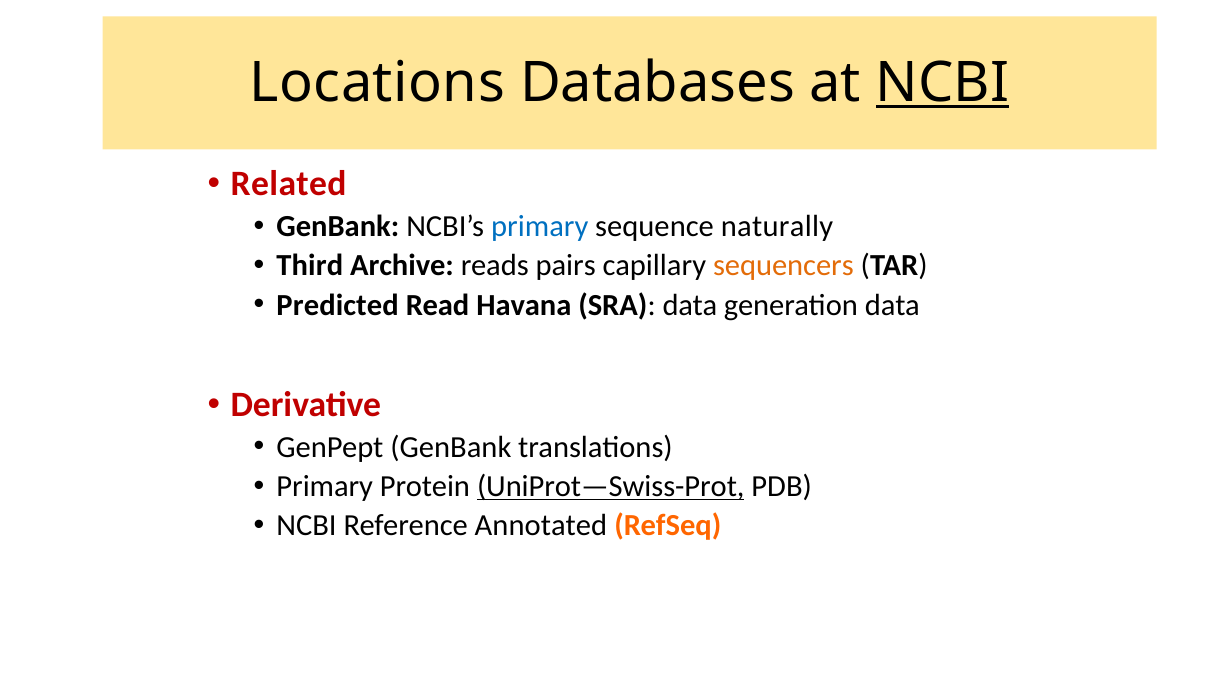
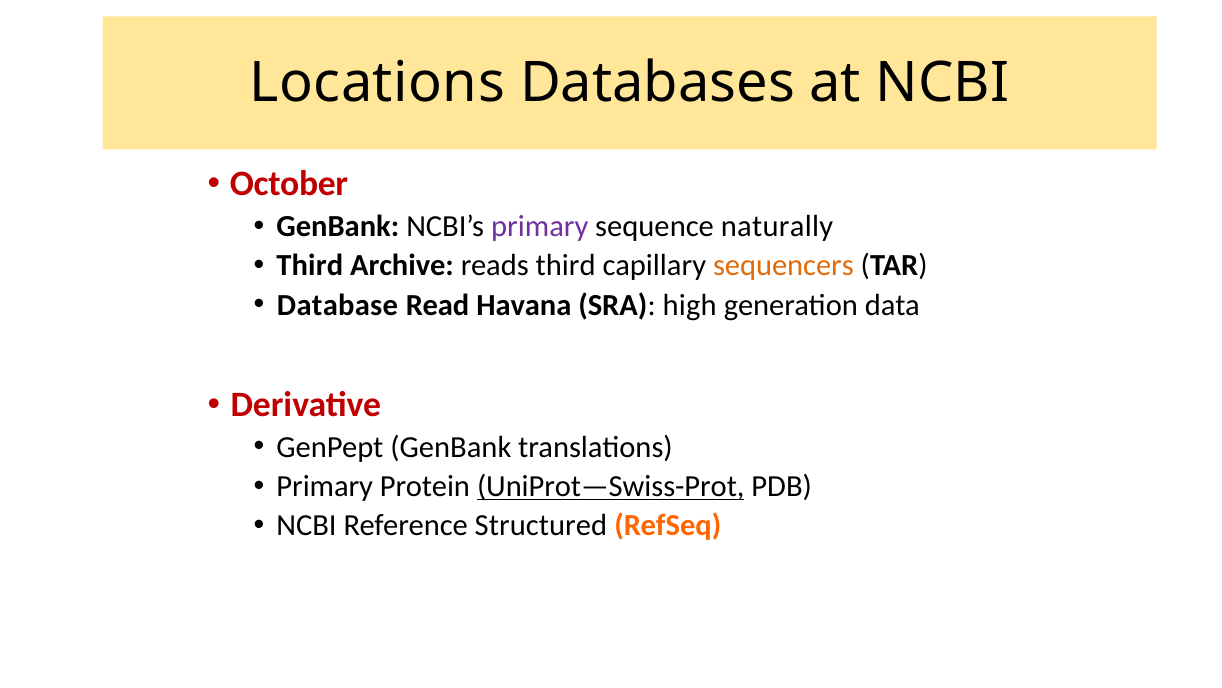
NCBI underline: present -> none (942, 82)
Related: Related -> October (289, 184)
primary colour: blue -> purple (540, 226)
reads pairs: pairs -> third (566, 265)
Predicted: Predicted -> Database (338, 305)
SRA data: data -> high (690, 305)
Annotated: Annotated -> Structured (541, 525)
